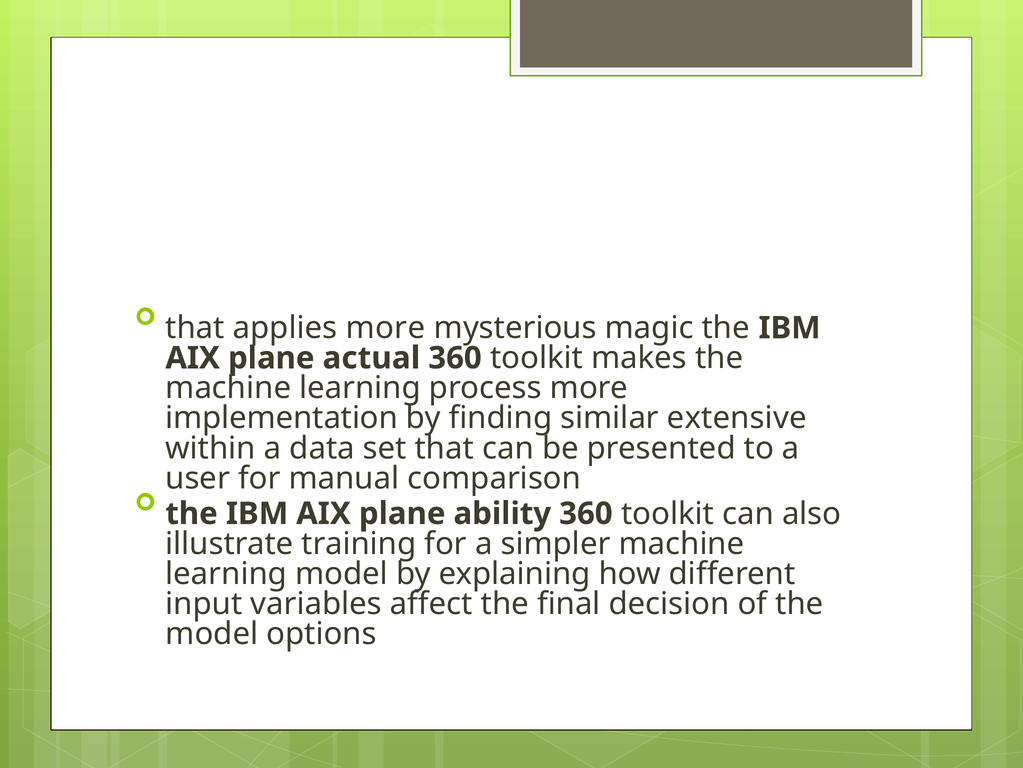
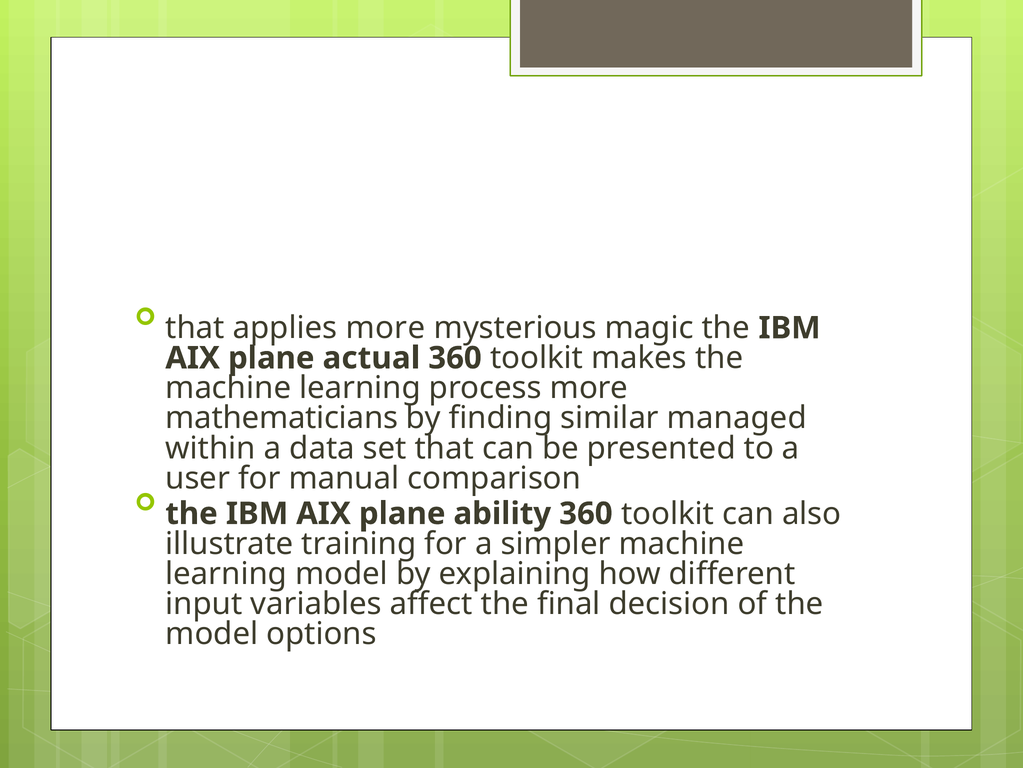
implementation: implementation -> mathematicians (282, 418)
extensive: extensive -> managed (737, 418)
